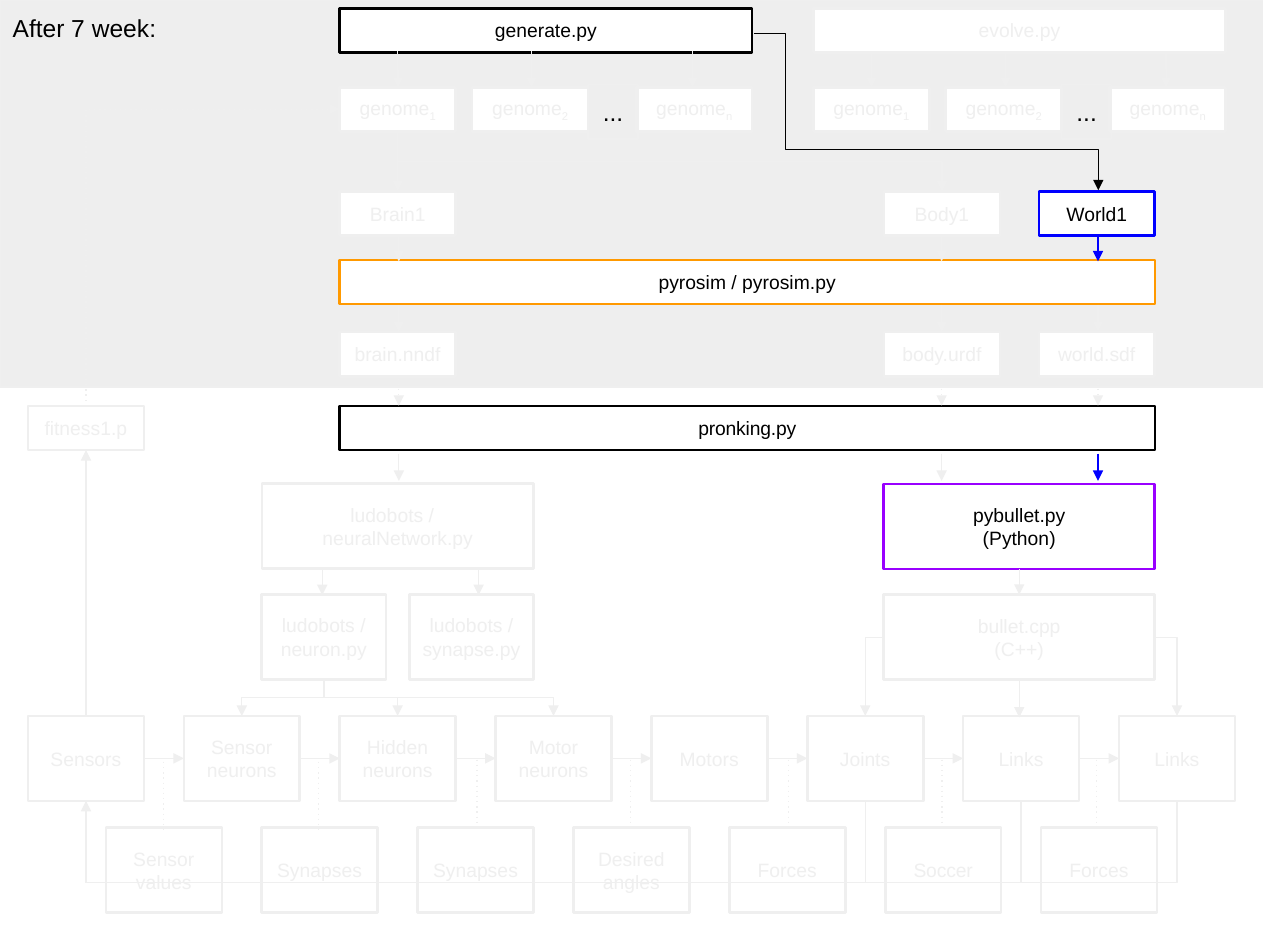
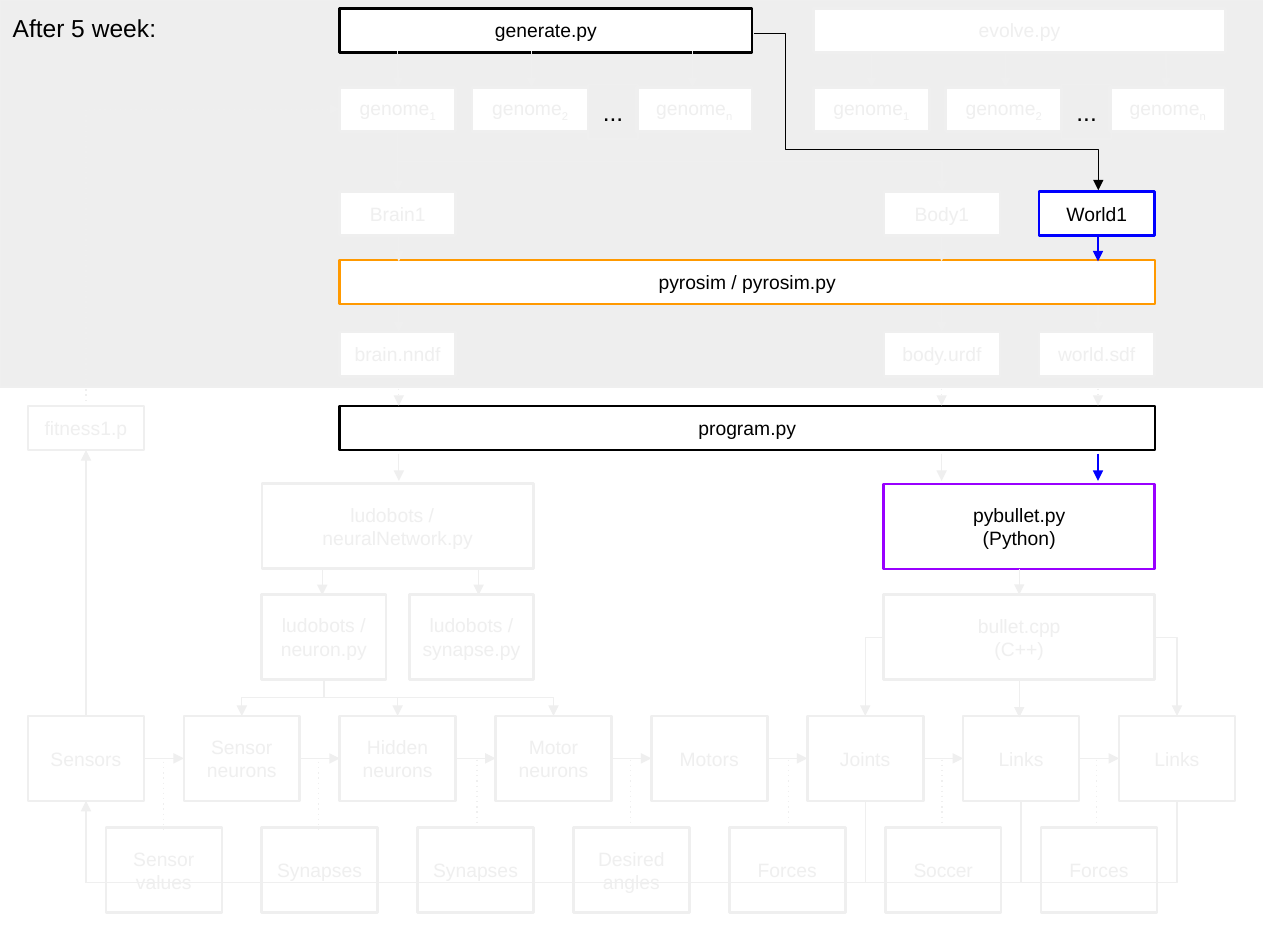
7: 7 -> 5 (78, 29)
pronking.py: pronking.py -> program.py (747, 430)
